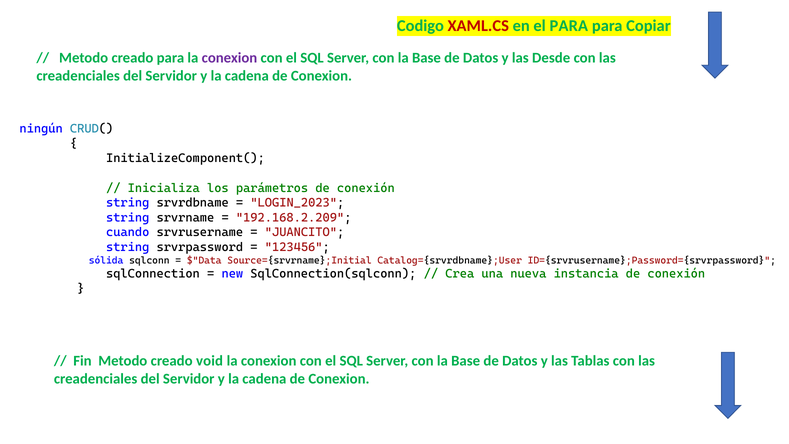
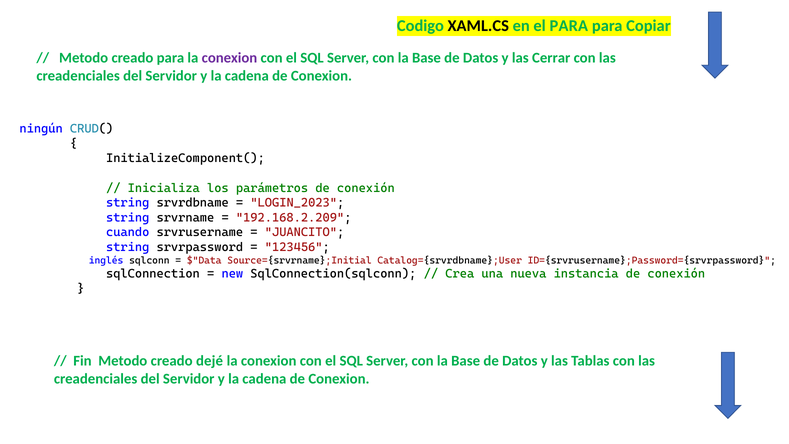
XAML.CS colour: red -> black (478, 26)
Desde: Desde -> Cerrar (551, 58)
sólida: sólida -> inglés (106, 260)
void: void -> dejé (210, 361)
